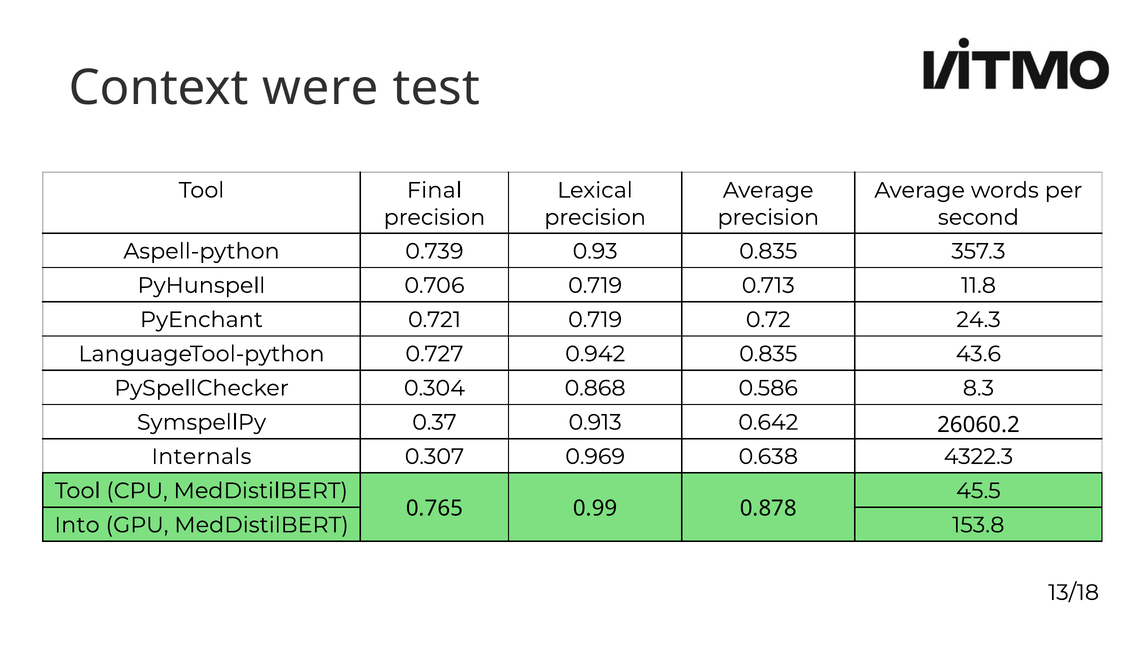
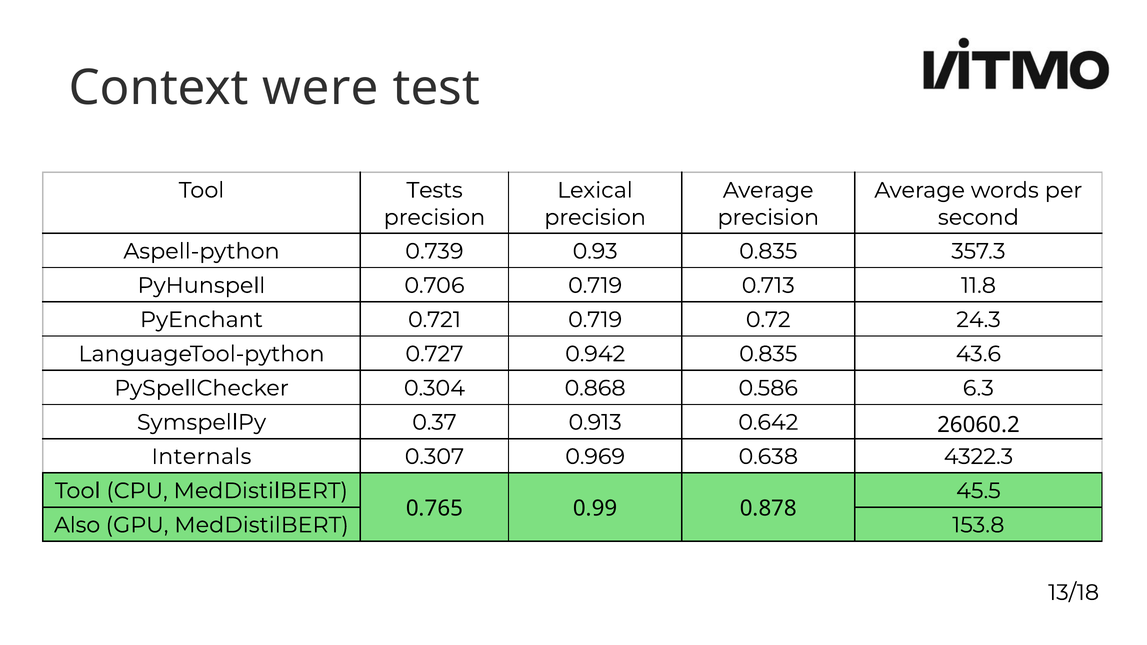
Final: Final -> Tests (435, 190)
8.3: 8.3 -> 6.3 (978, 388)
Into: Into -> Also (77, 525)
